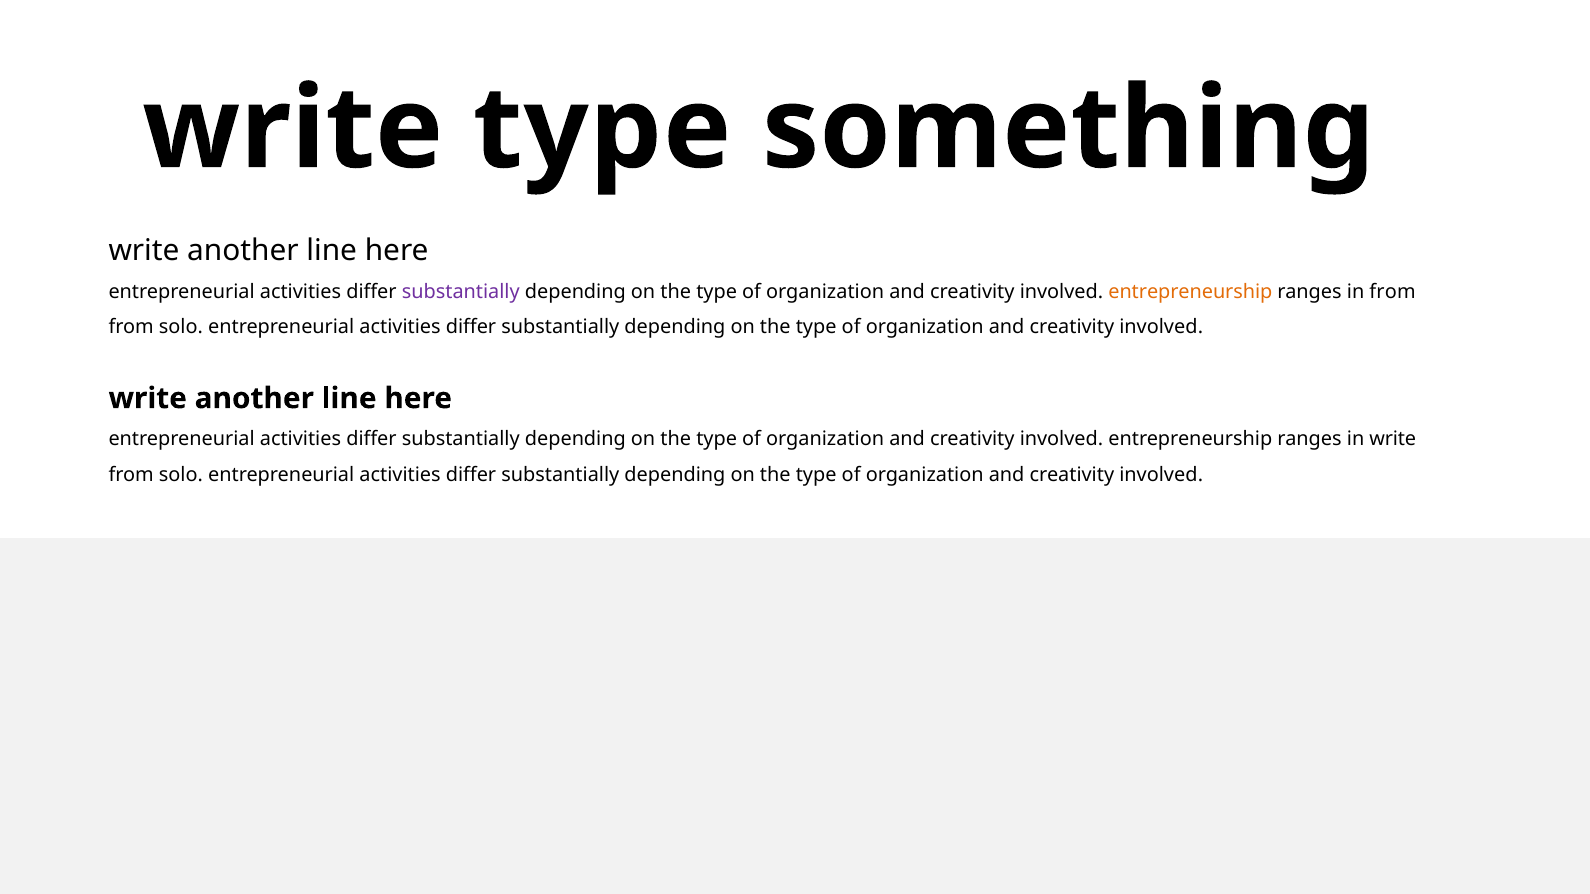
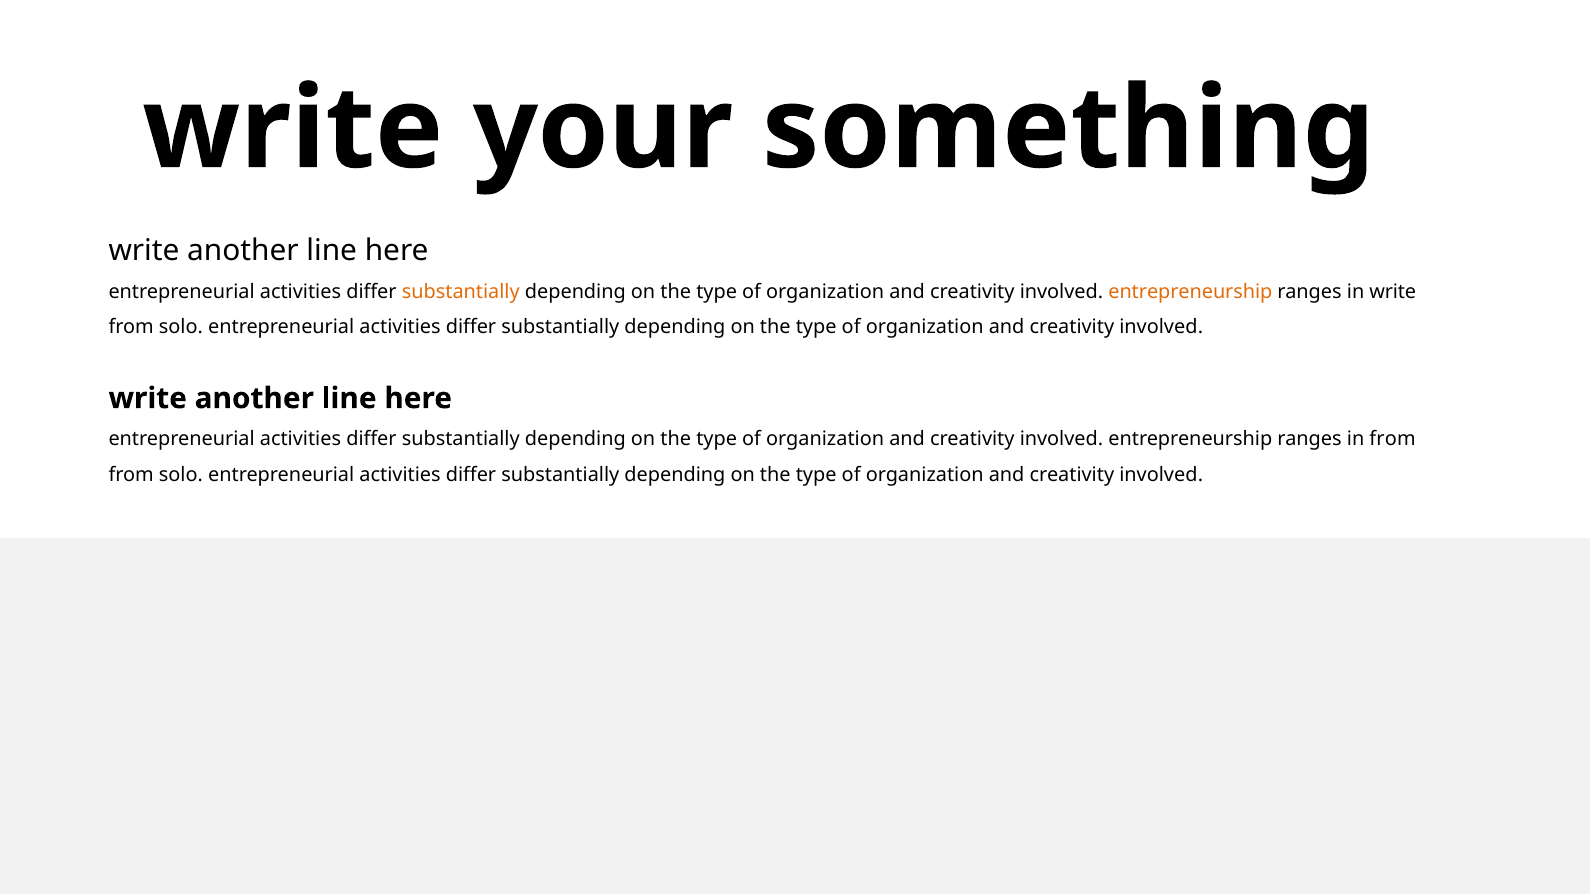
write type: type -> your (603, 129)
substantially colour: purple -> orange (461, 292)
in from: from -> write (1393, 292)
in write: write -> from (1393, 440)
